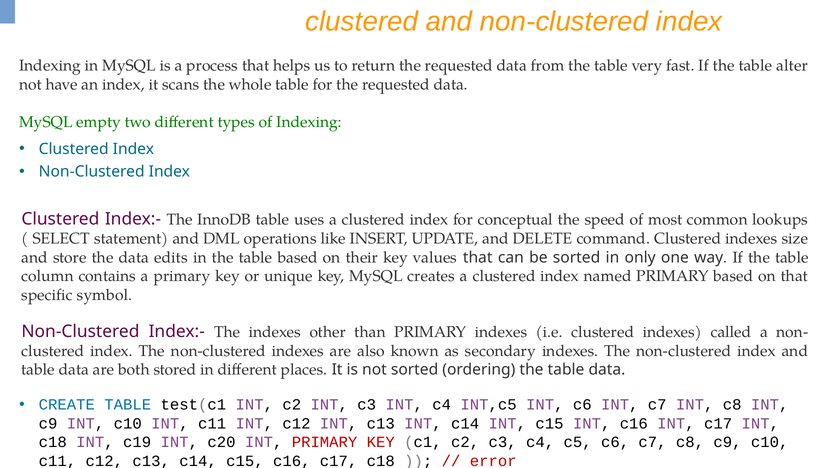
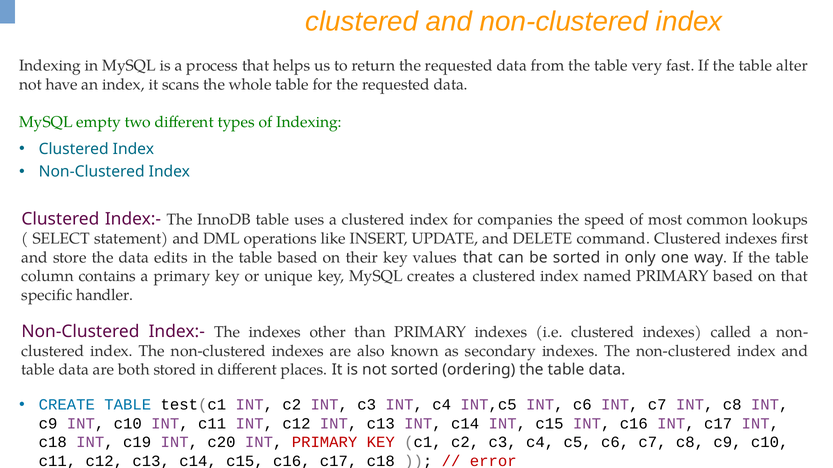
conceptual: conceptual -> companies (515, 220)
size: size -> first (795, 239)
symbol: symbol -> handler (105, 295)
